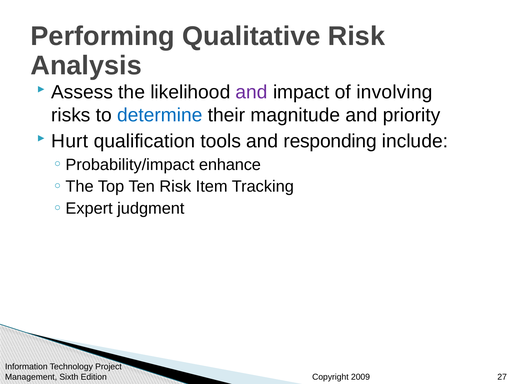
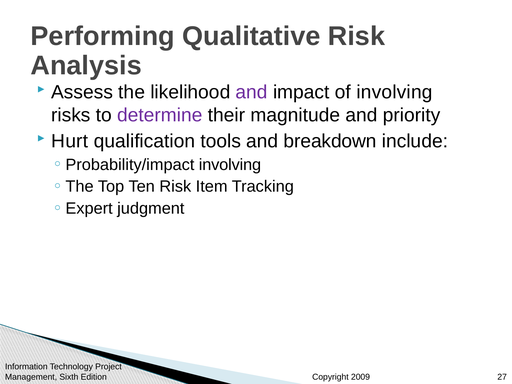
determine colour: blue -> purple (160, 115)
responding: responding -> breakdown (330, 141)
enhance: enhance -> involving (230, 165)
